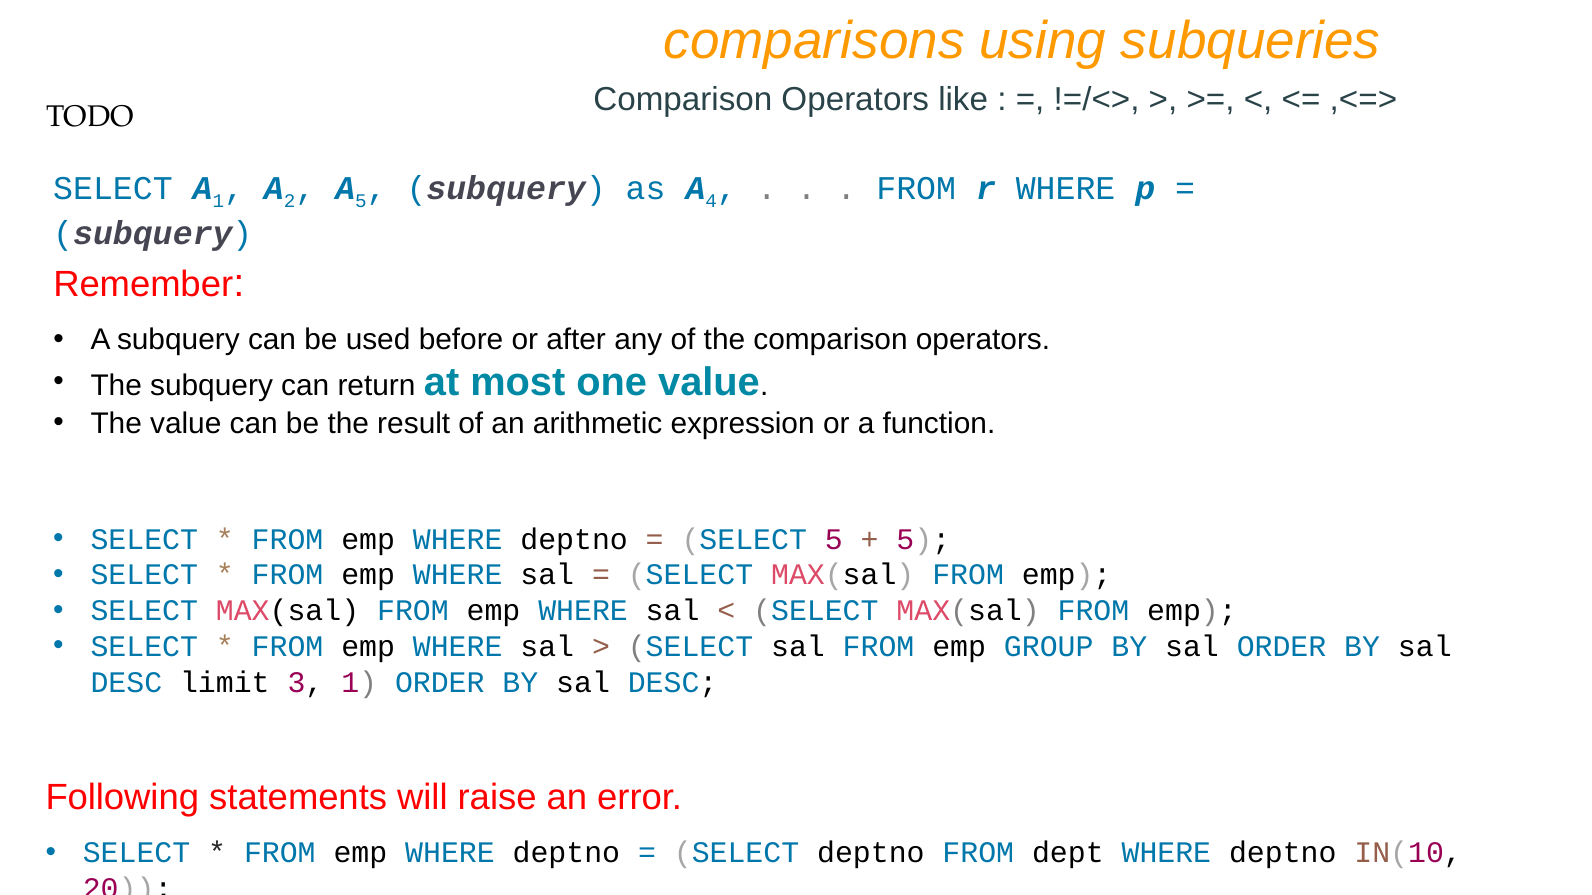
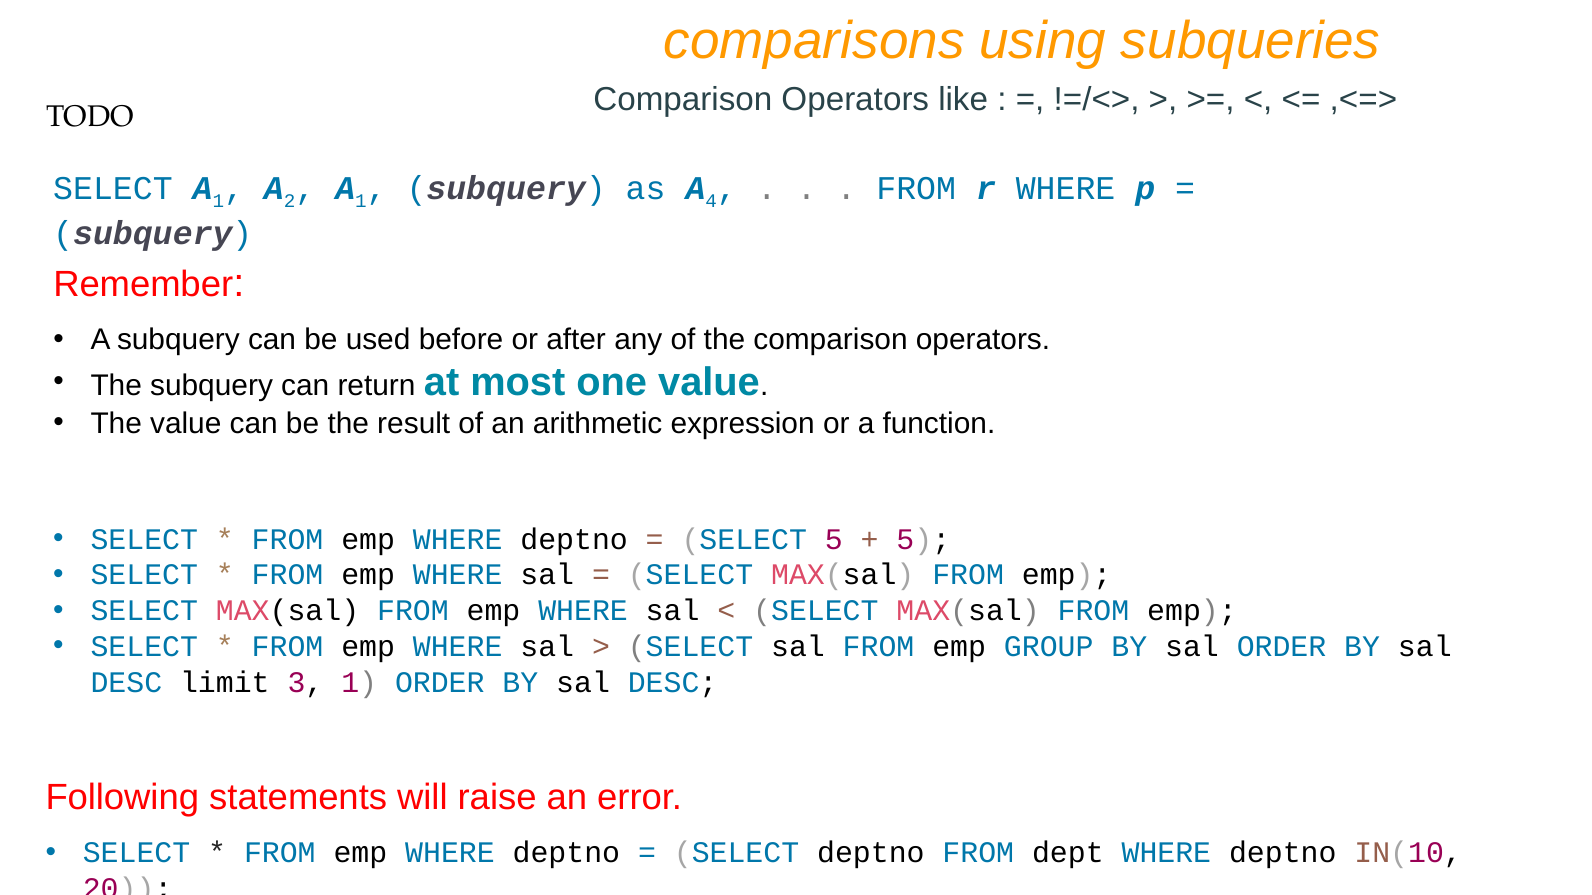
5: 5 -> 1 (361, 202)
